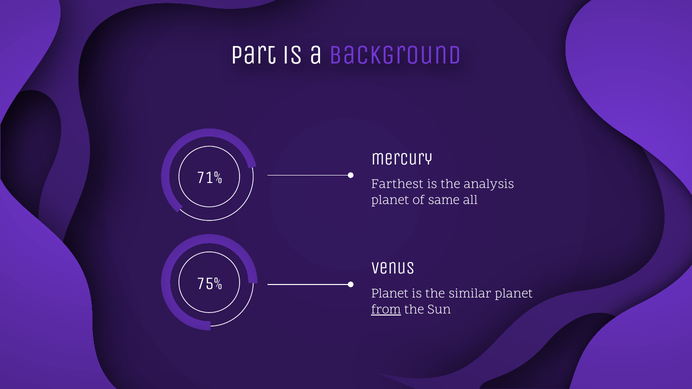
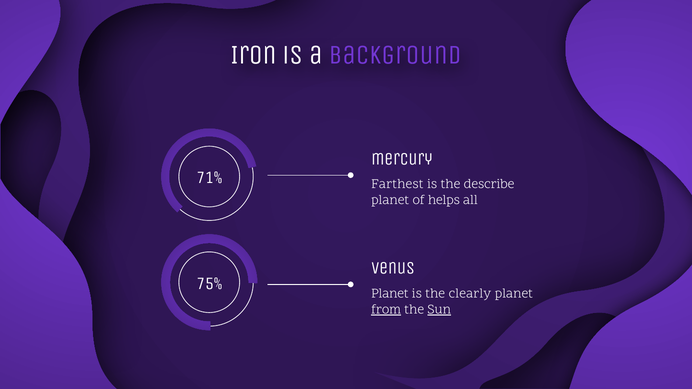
Part: Part -> Iron (253, 55)
analysis: analysis -> describe (489, 184)
same: same -> helps (444, 200)
similar: similar -> clearly (470, 293)
Sun underline: none -> present (439, 309)
